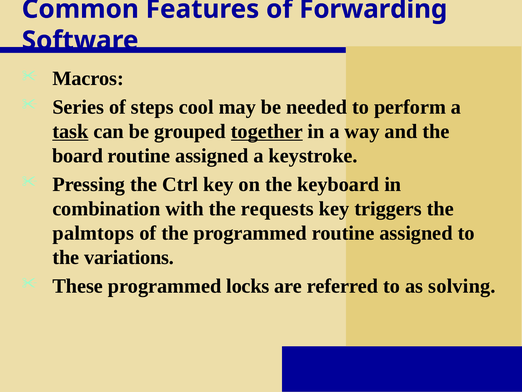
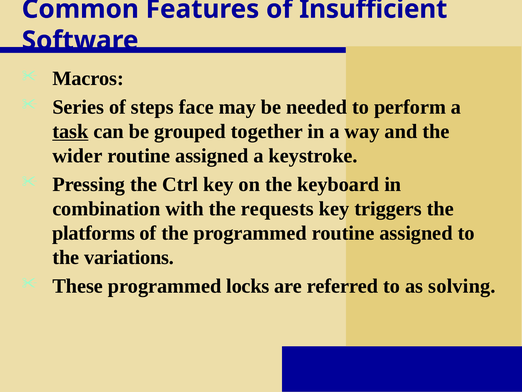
Forwarding: Forwarding -> Insufficient (373, 9)
cool: cool -> face (196, 107)
together underline: present -> none (267, 131)
board: board -> wider (77, 156)
palmtops: palmtops -> platforms (93, 233)
